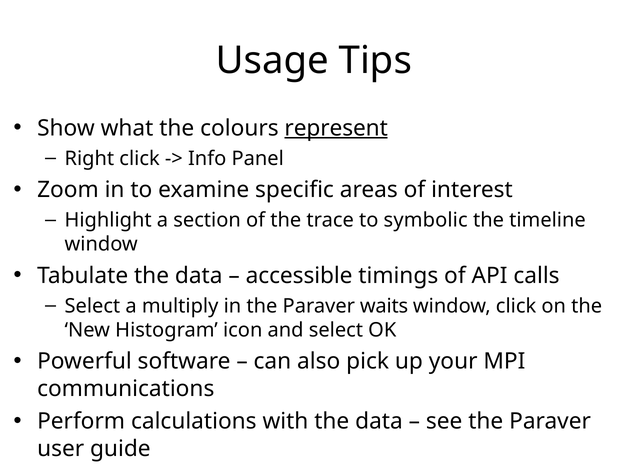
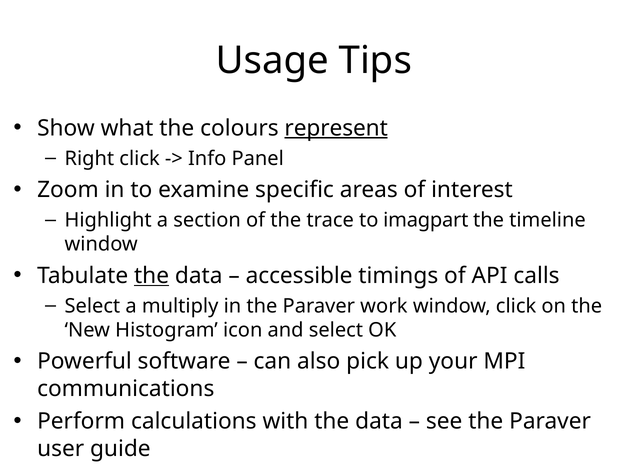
symbolic: symbolic -> imagpart (426, 220)
the underline: none -> present (152, 276)
waits: waits -> work (384, 306)
